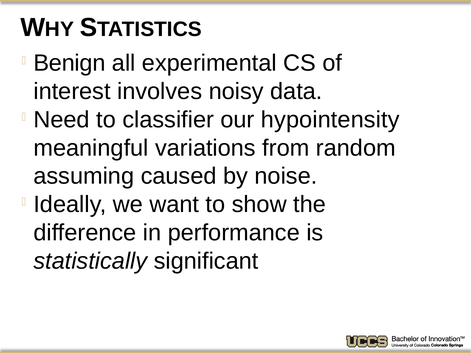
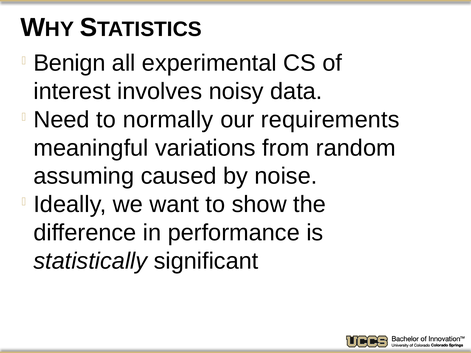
classifier: classifier -> normally (168, 120)
hypointensity: hypointensity -> requirements (330, 120)
